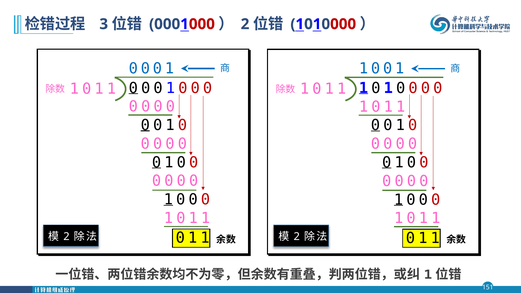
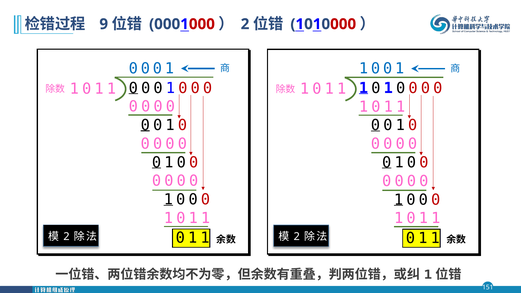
3: 3 -> 9 (104, 24)
